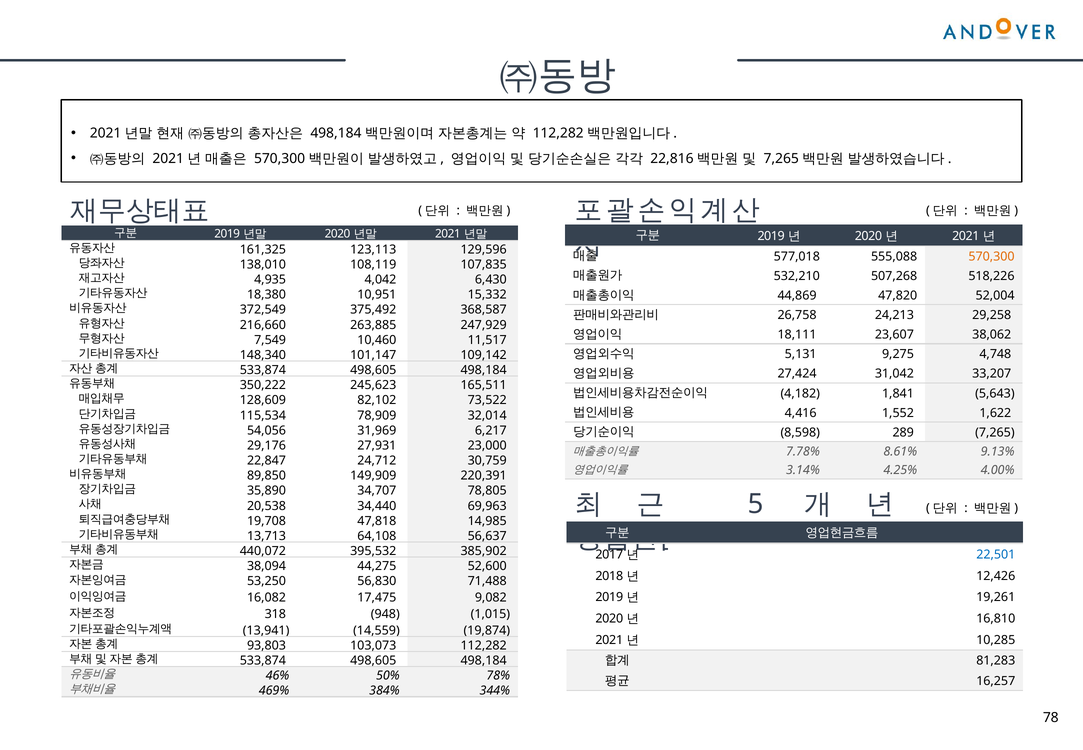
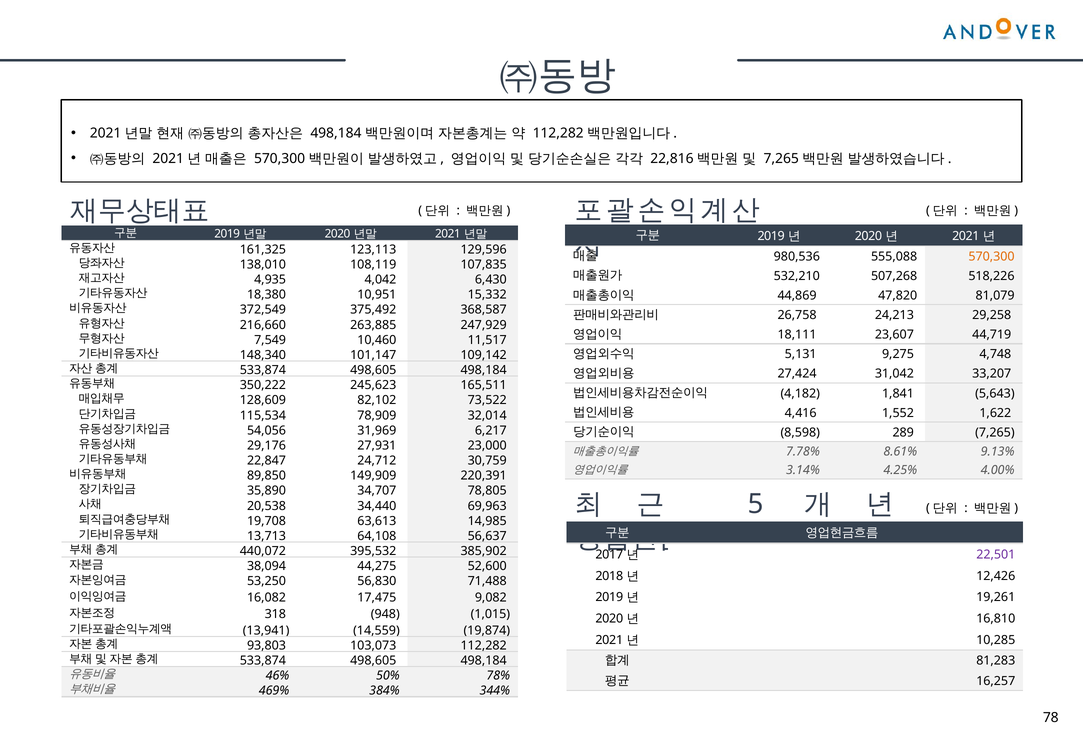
577,018: 577,018 -> 980,536 (797, 256)
52,004: 52,004 -> 81,079 (995, 295)
38,062: 38,062 -> 44,719 (992, 335)
47,818: 47,818 -> 63,613 (377, 521)
22,501 colour: blue -> purple (996, 554)
